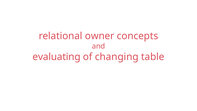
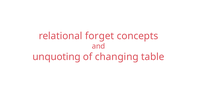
owner: owner -> forget (100, 36)
evaluating: evaluating -> unquoting (57, 57)
